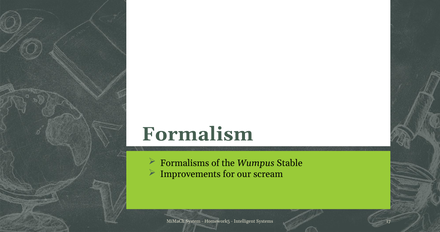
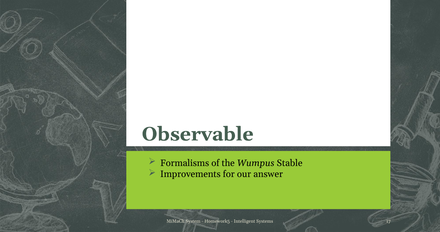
Formalism: Formalism -> Observable (198, 134)
scream: scream -> answer (268, 174)
